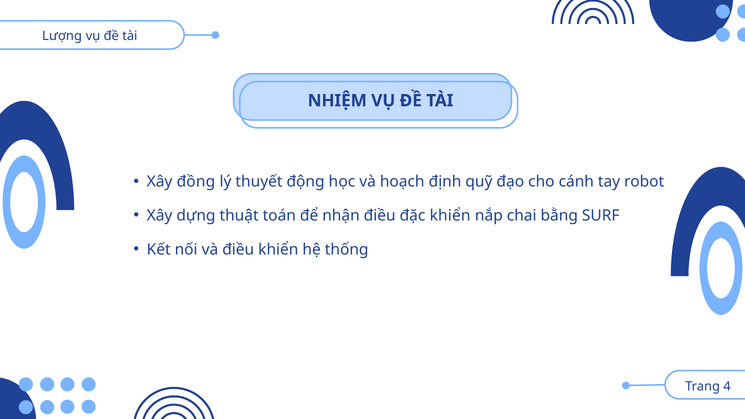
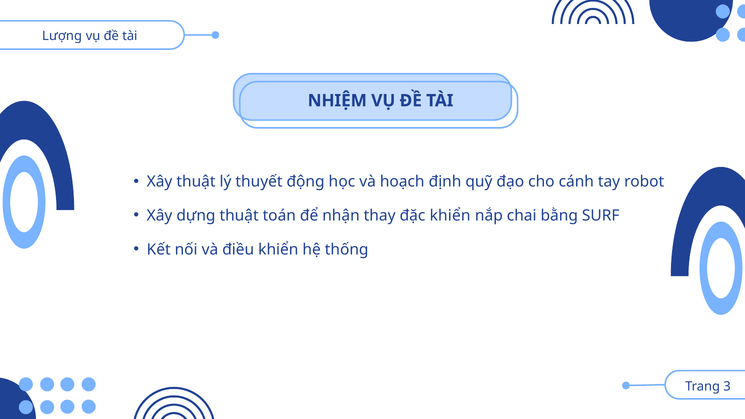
Xây đồng: đồng -> thuật (196, 182)
nhận điều: điều -> thay (380, 216)
4: 4 -> 3 (727, 386)
